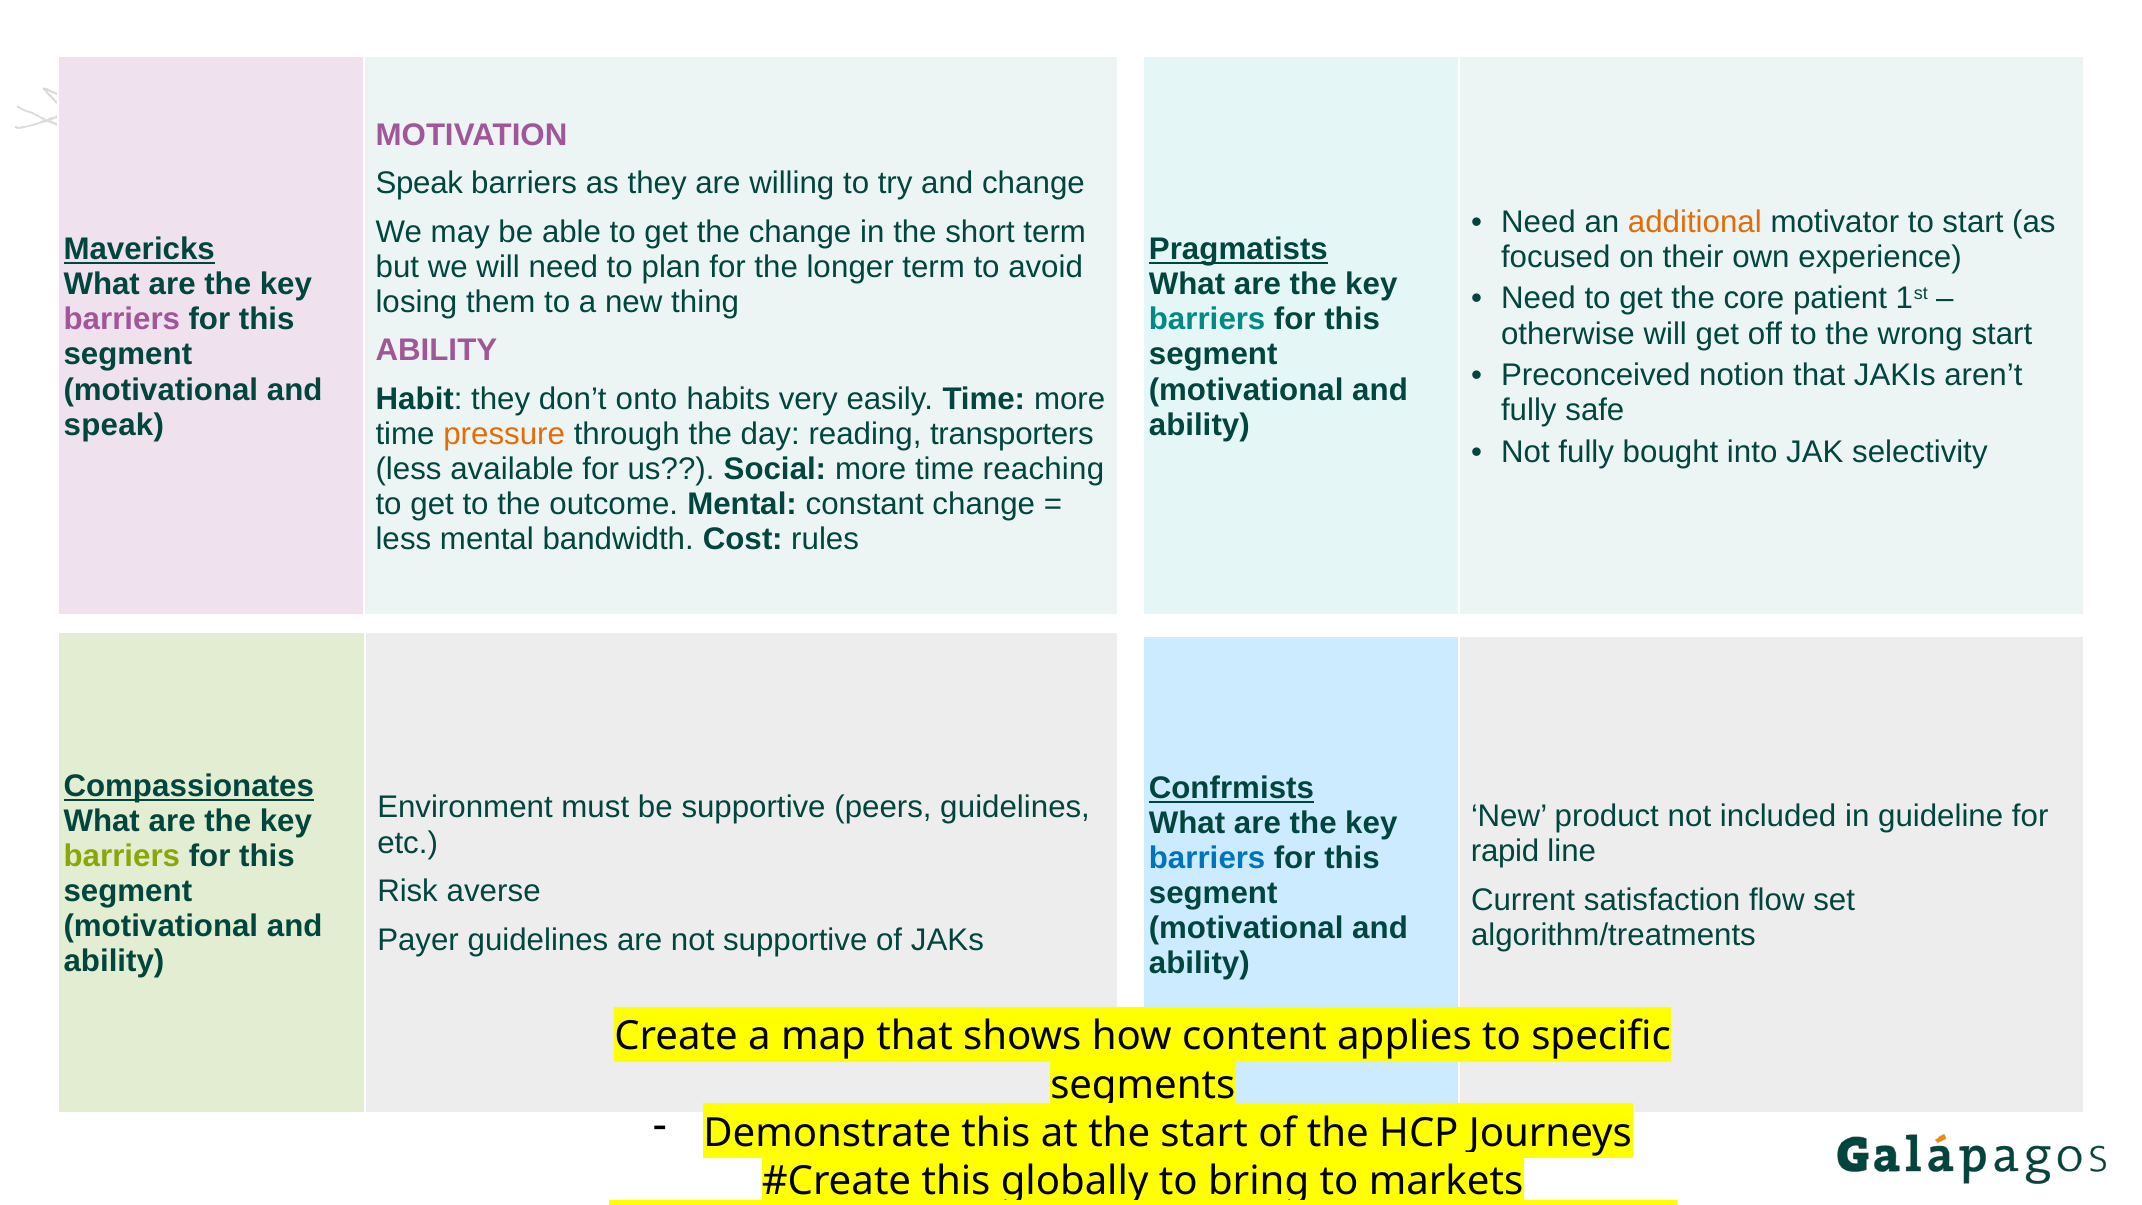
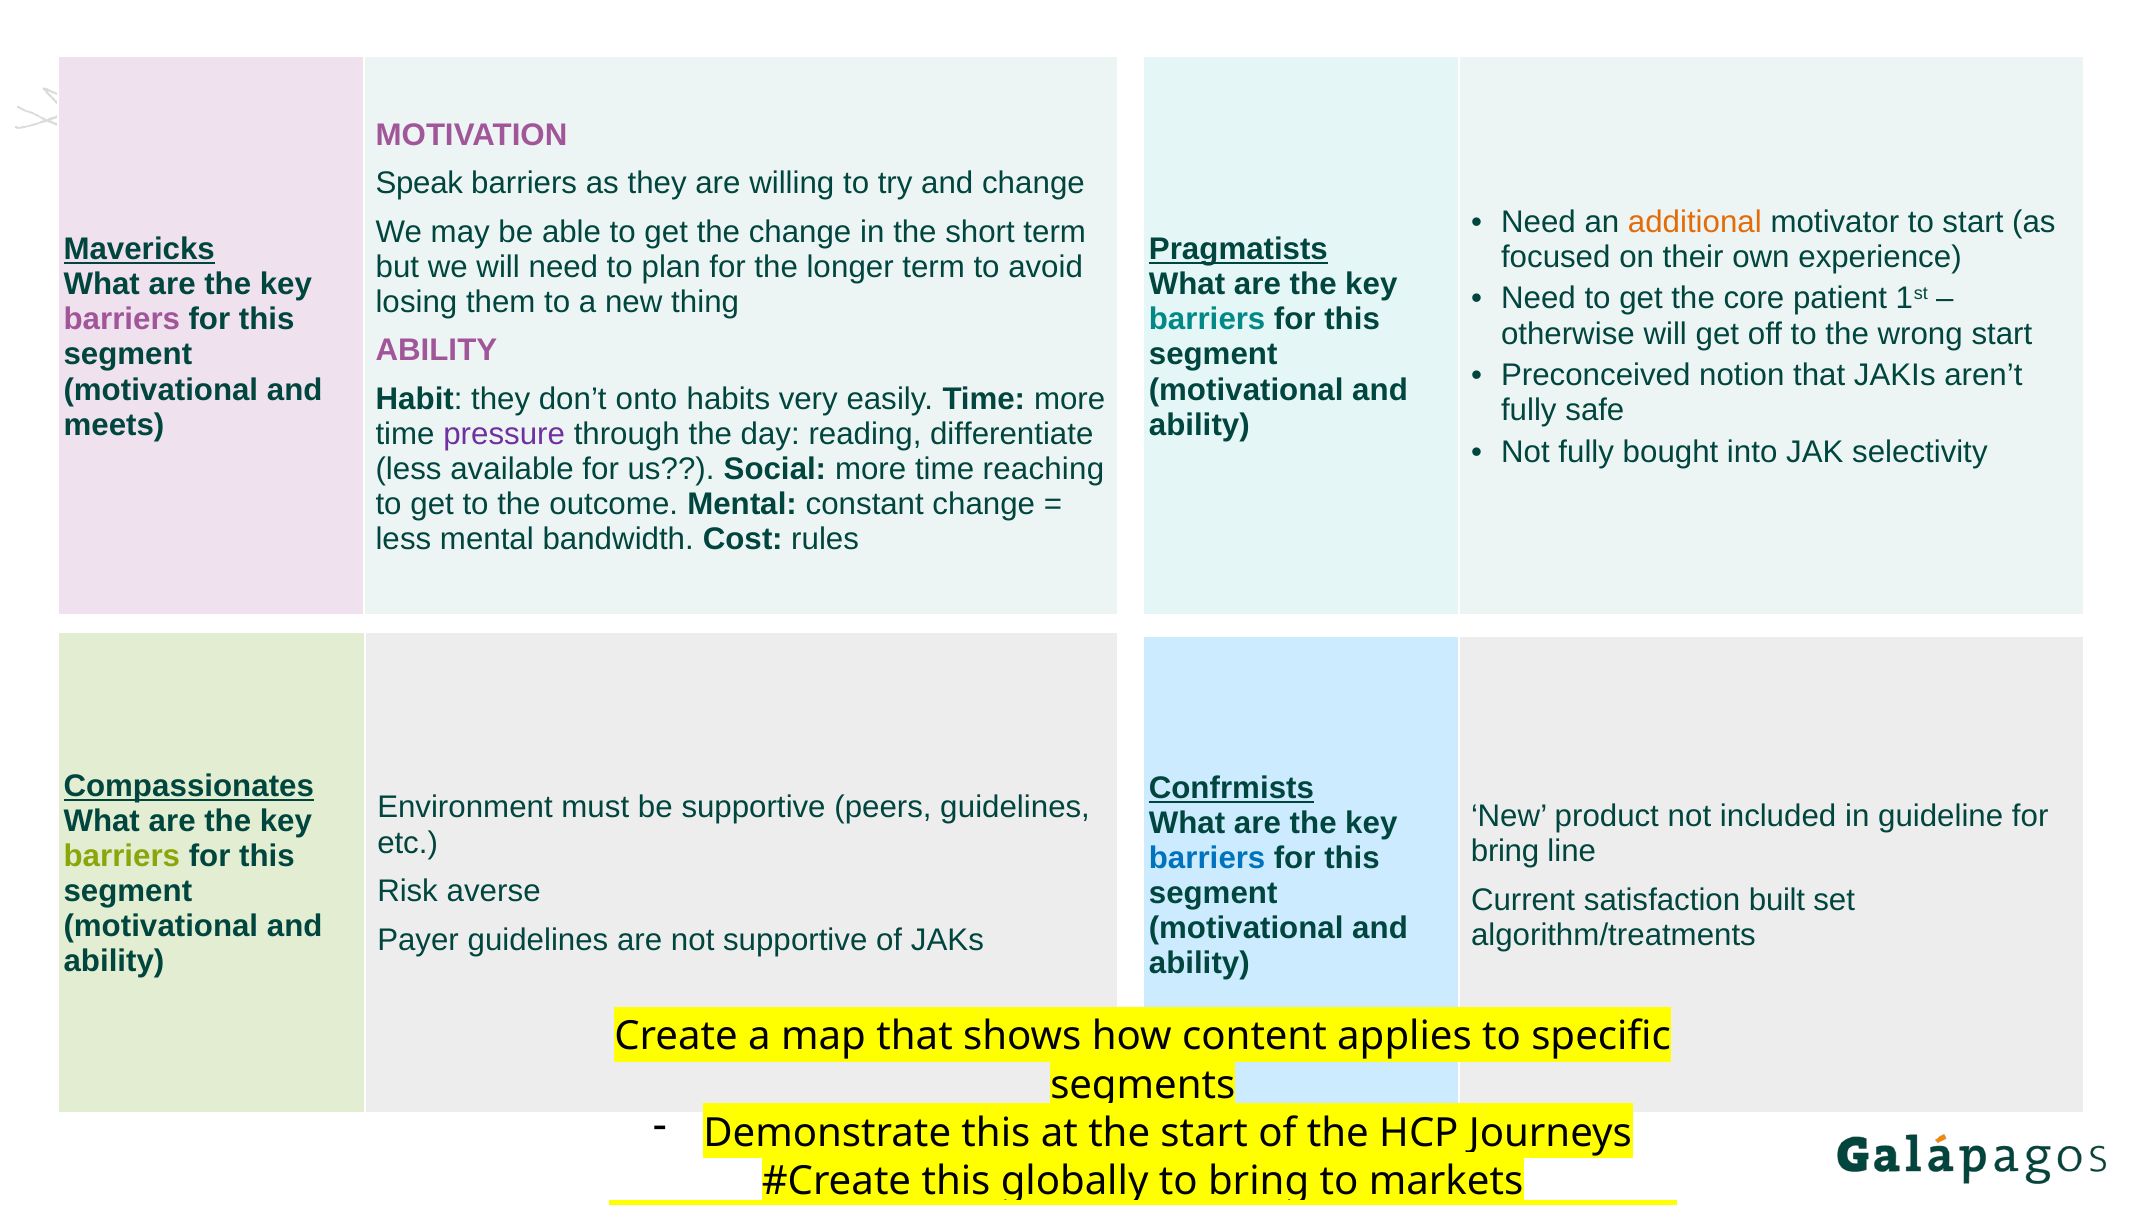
speak: speak -> meets (114, 425)
pressure colour: orange -> purple (504, 434)
transporters: transporters -> differentiate (1012, 434)
rapid: rapid -> bring (1505, 851)
flow: flow -> built (1777, 900)
